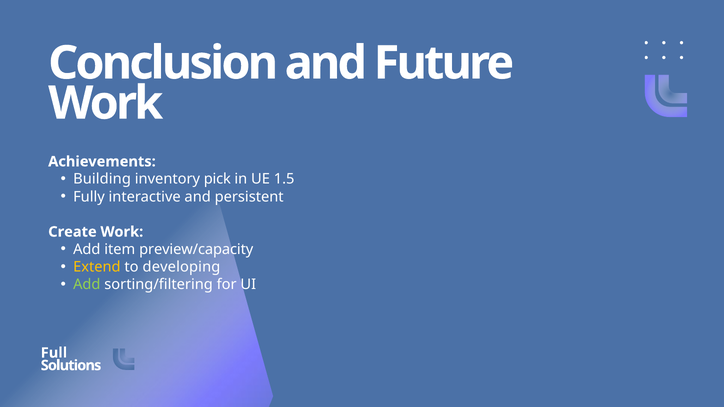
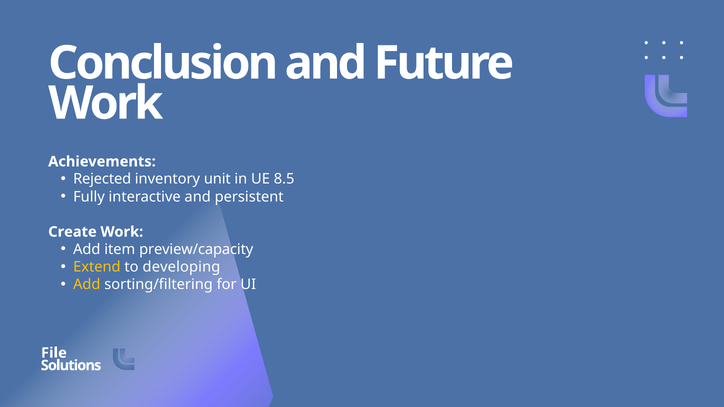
Building: Building -> Rejected (102, 179)
pick: pick -> unit (217, 179)
1.5: 1.5 -> 8.5 (284, 179)
Add colour: light green -> yellow (87, 285)
Full: Full -> File (54, 353)
